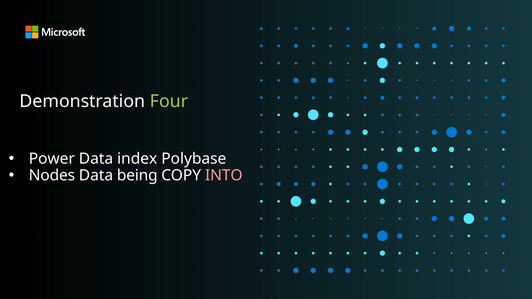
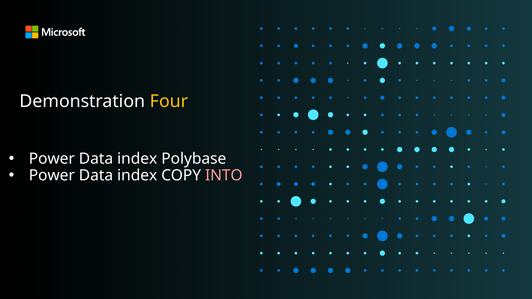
Four colour: light green -> yellow (169, 101)
Nodes: Nodes -> Power (52, 175)
being: being -> index (137, 175)
